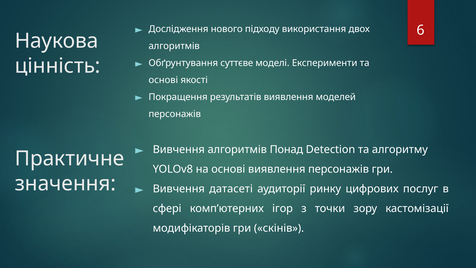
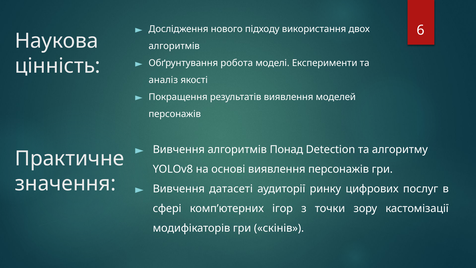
суттєве: суттєве -> робота (237, 63)
основі: основі -> аналіз (163, 80)
